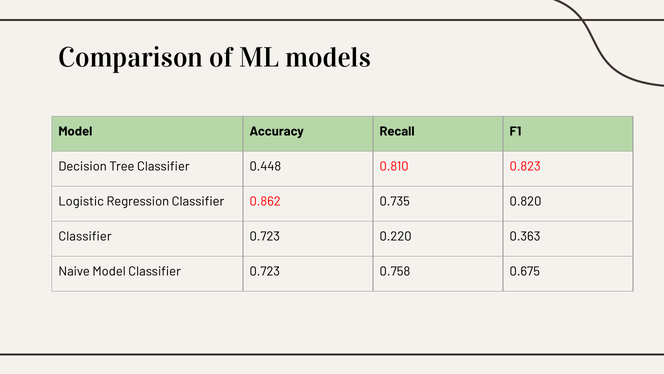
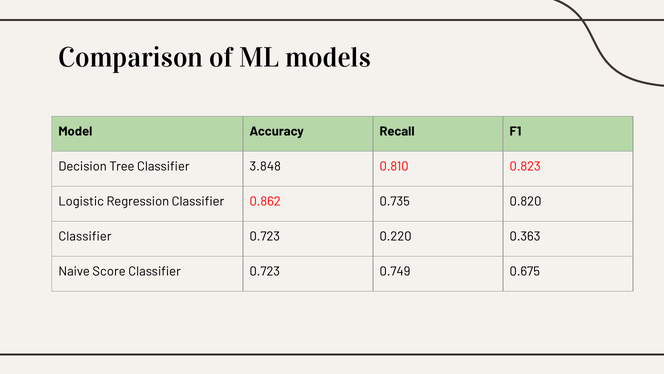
0.448: 0.448 -> 3.848 (265, 166)
Naive Model: Model -> Score (109, 271)
0.758: 0.758 -> 0.749 (395, 271)
